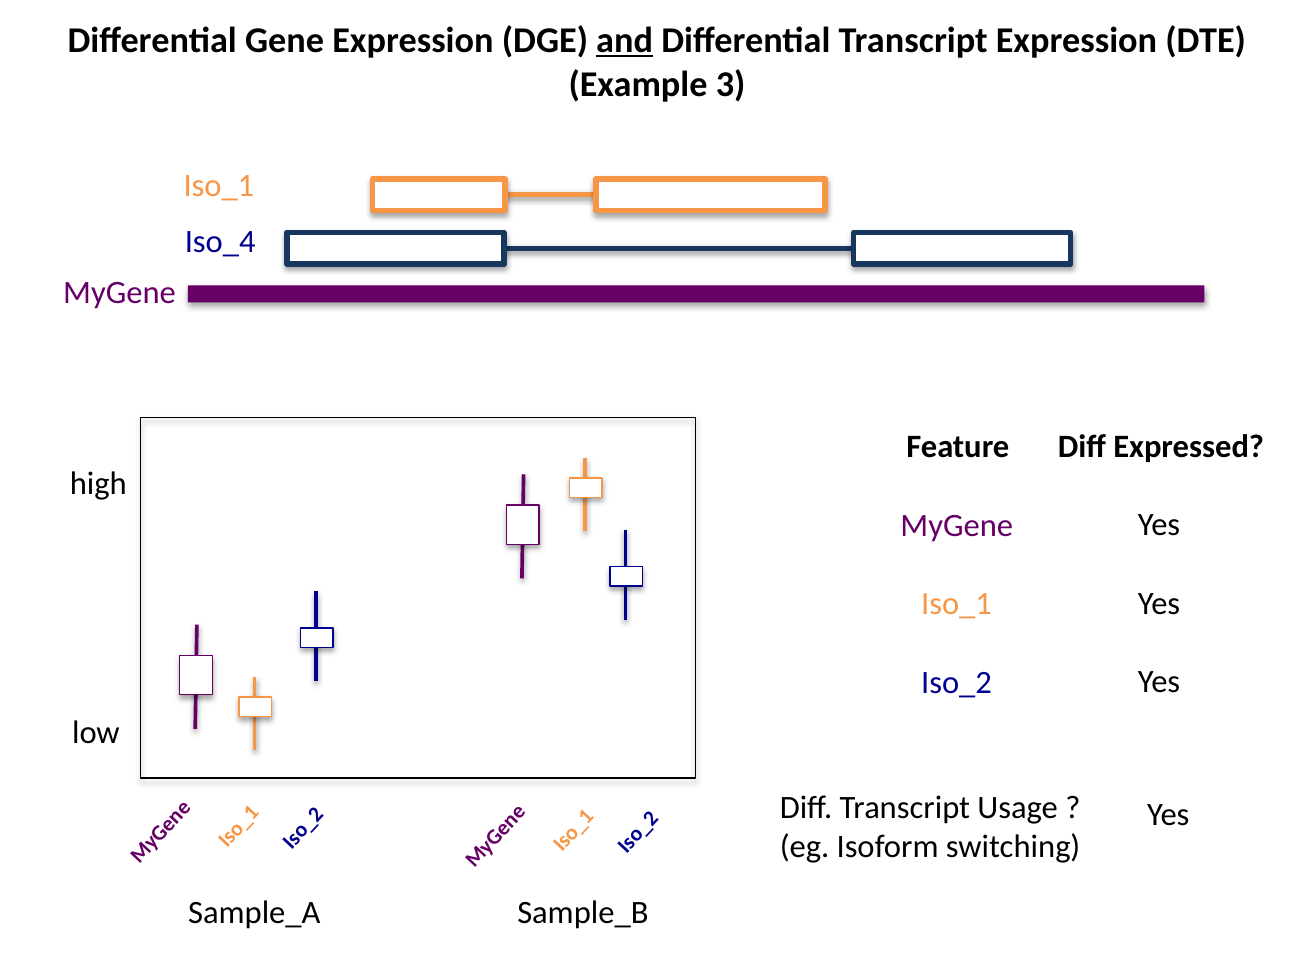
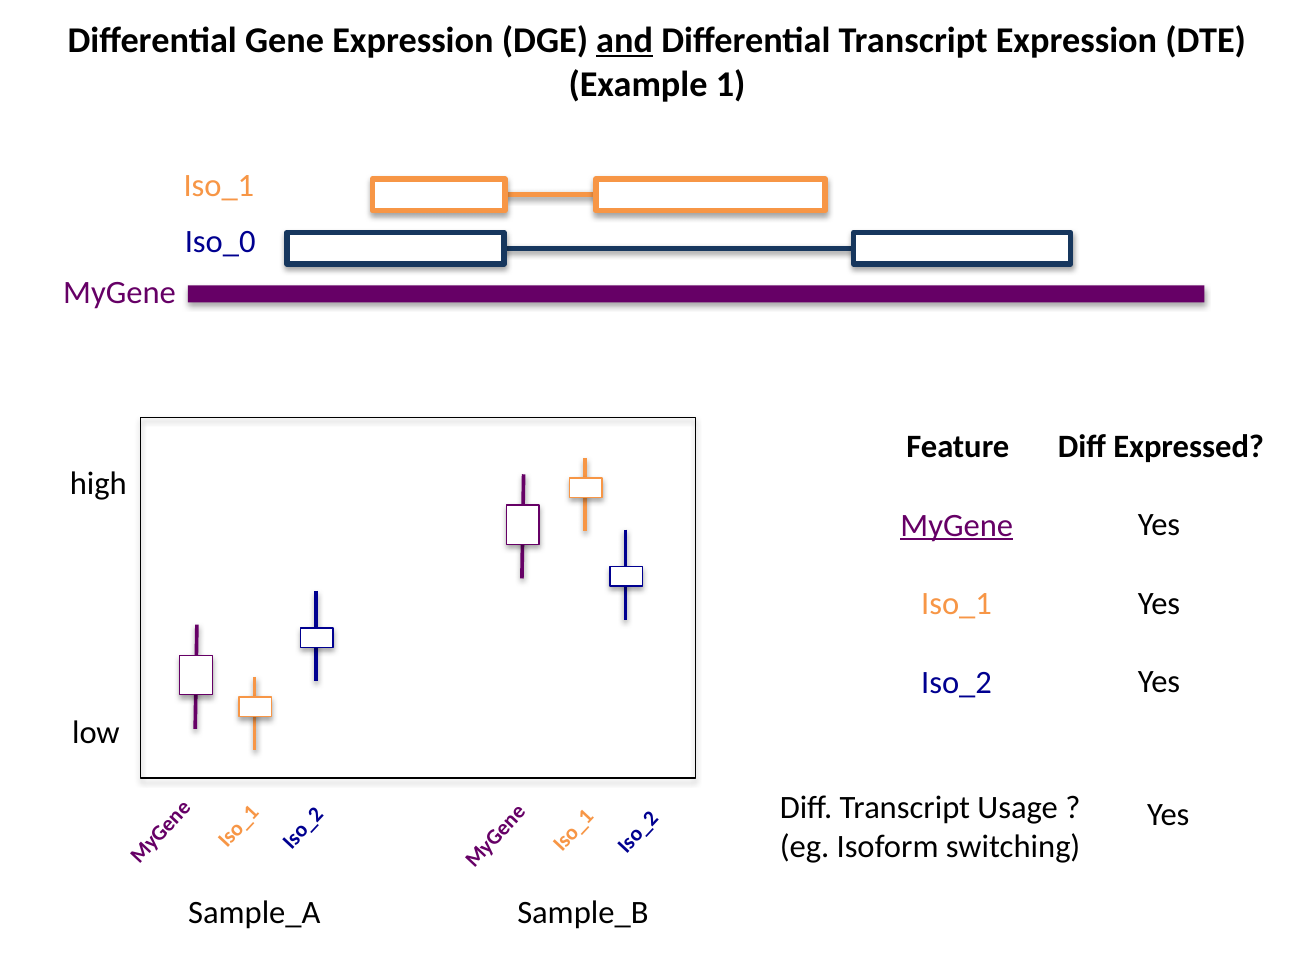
Example 3: 3 -> 1 (731, 84)
Iso_4: Iso_4 -> Iso_0 (220, 242)
MyGene underline: none -> present (957, 525)
